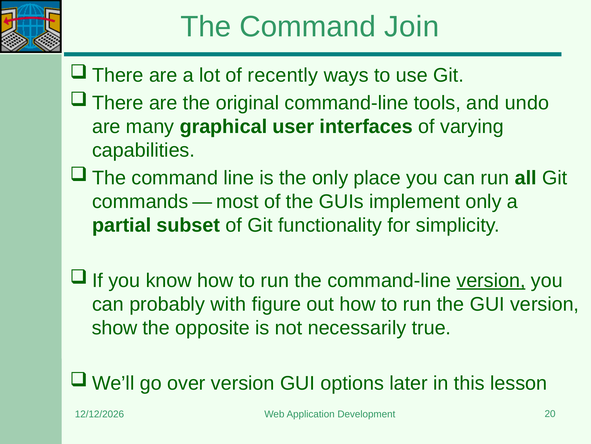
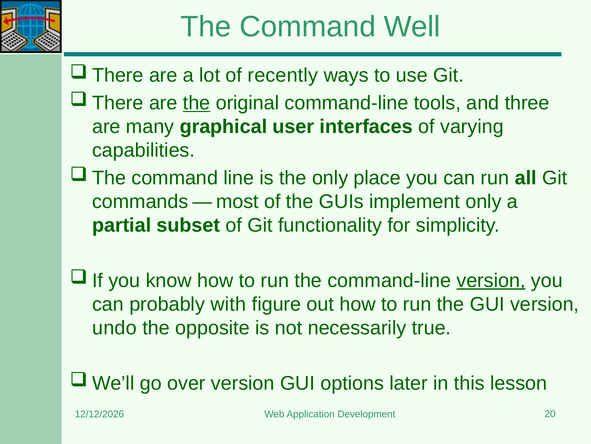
Join: Join -> Well (412, 27)
the underline: none -> present (197, 103)
undo: undo -> three (527, 103)
show: show -> undo (114, 327)
